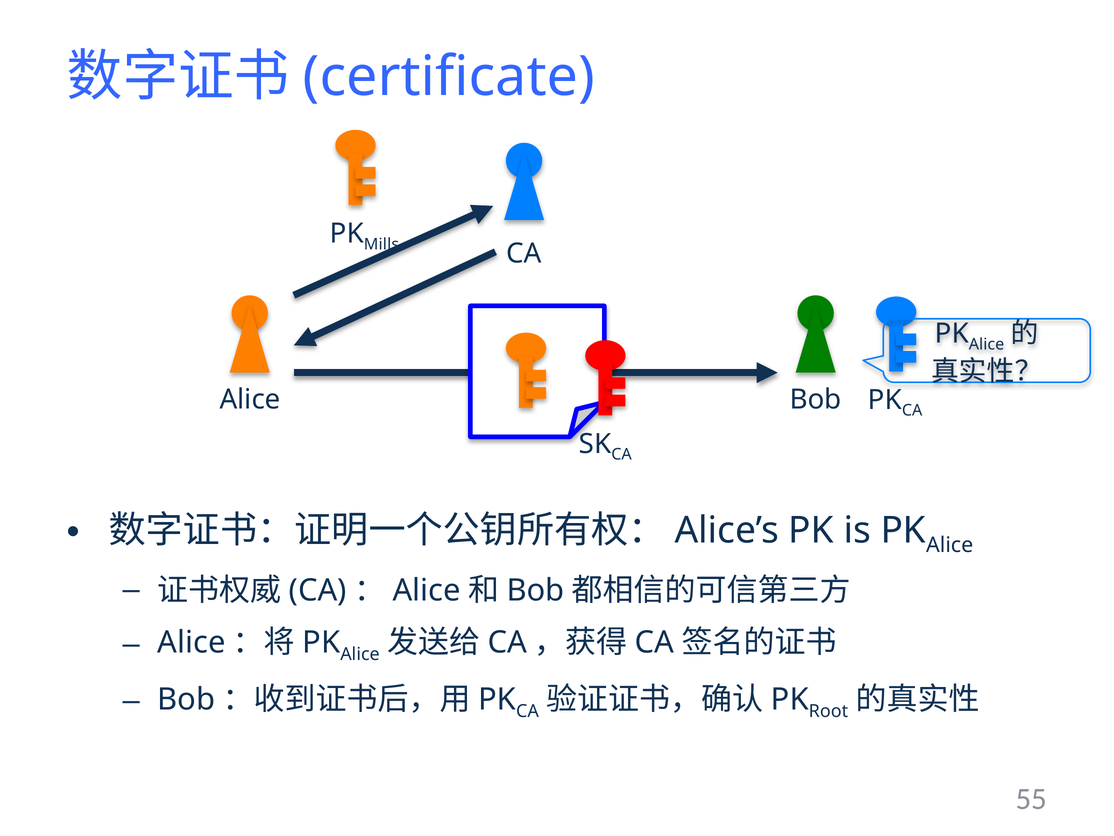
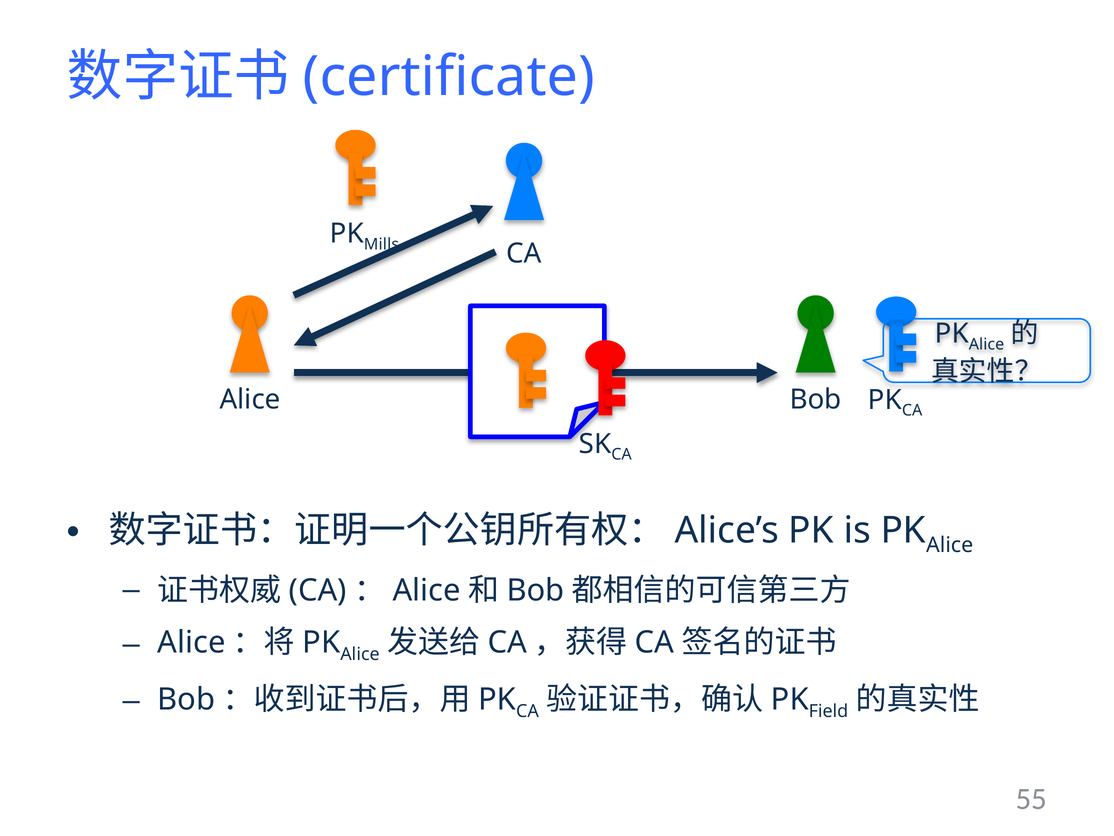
Root: Root -> Field (828, 711)
